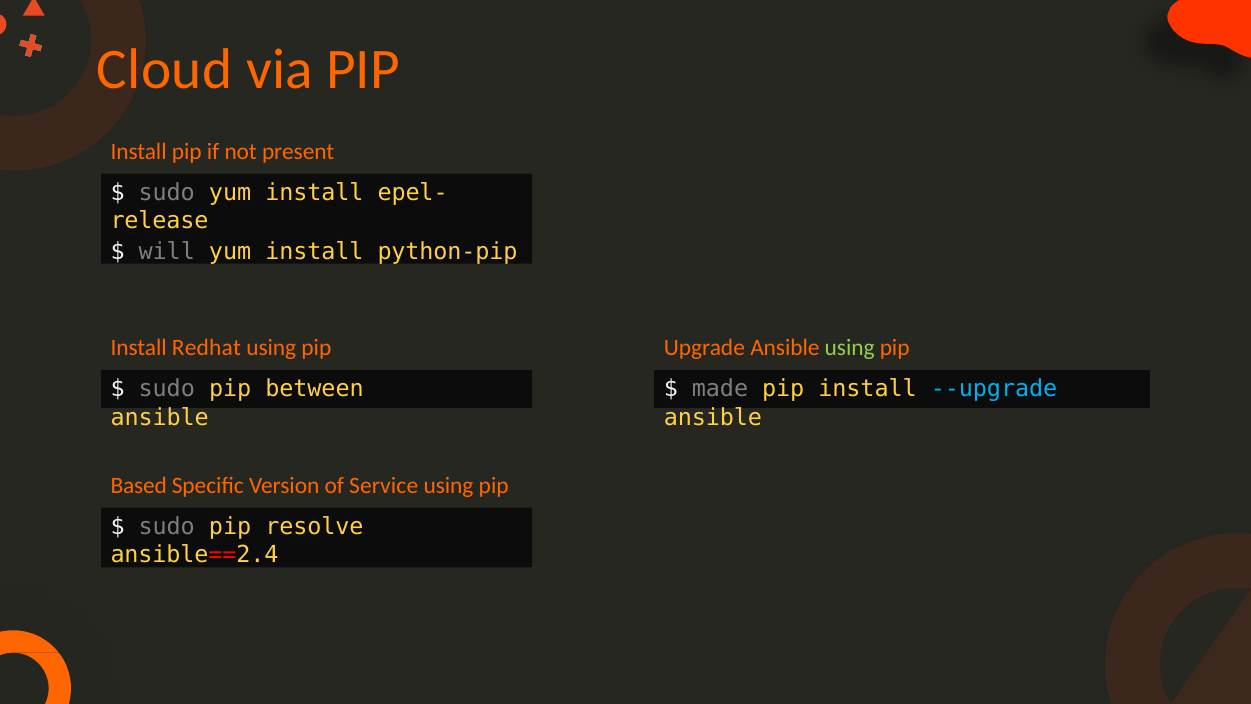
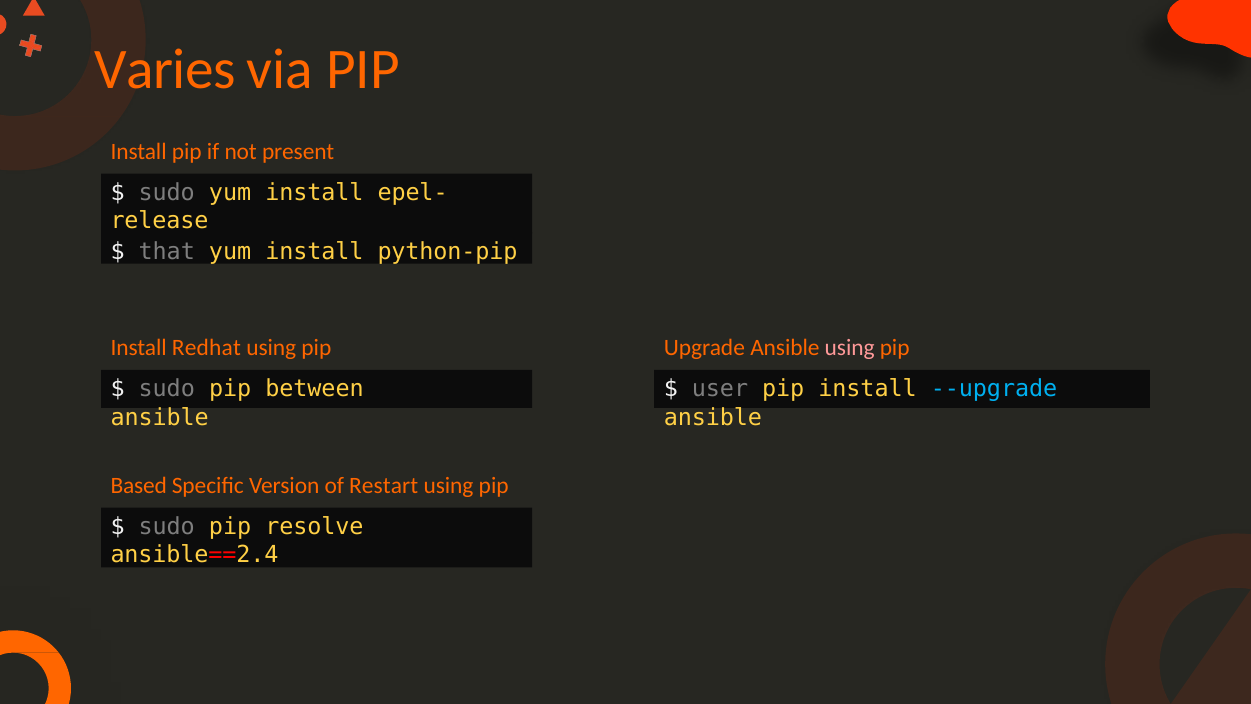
Cloud: Cloud -> Varies (165, 70)
will: will -> that (167, 251)
using colour: light green -> pink (850, 348)
made: made -> user (720, 389)
Service: Service -> Restart (384, 485)
